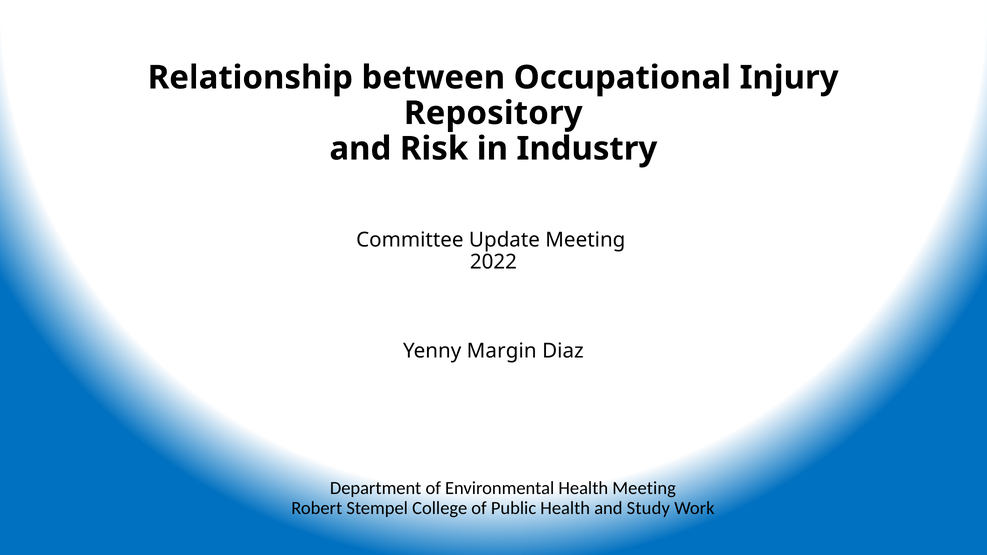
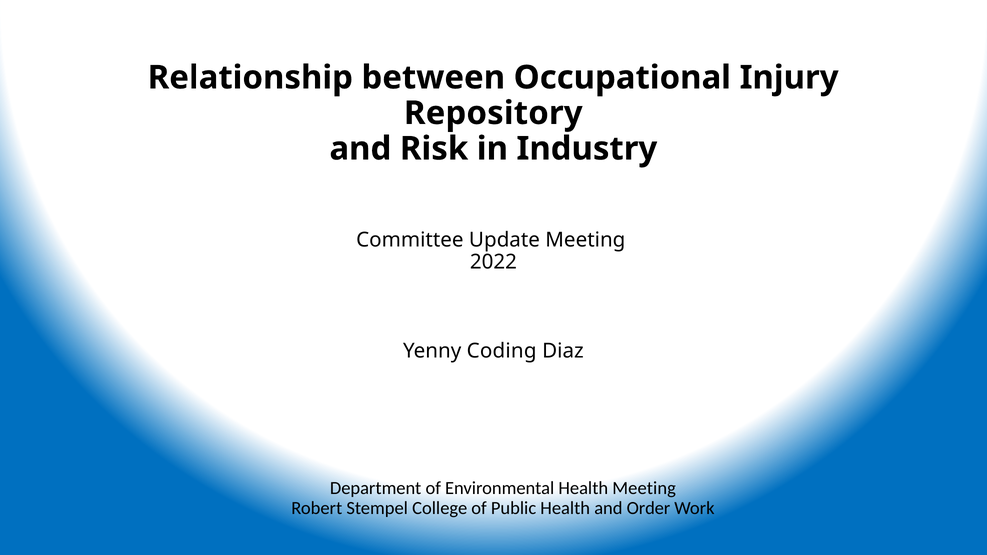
Margin: Margin -> Coding (502, 351)
Study: Study -> Order (648, 508)
